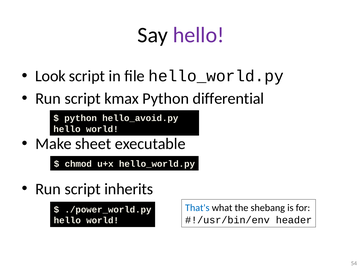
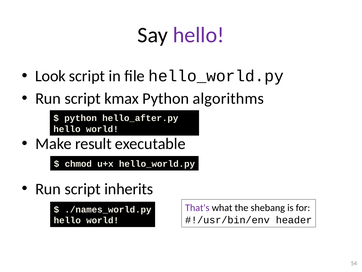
differential: differential -> algorithms (228, 98)
hello_avoid.py: hello_avoid.py -> hello_after.py (140, 118)
sheet: sheet -> result (93, 144)
That's colour: blue -> purple (197, 207)
./power_world.py: ./power_world.py -> ./names_world.py (108, 209)
